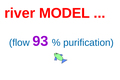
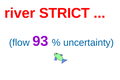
MODEL: MODEL -> STRICT (64, 13)
purification: purification -> uncertainty (89, 43)
